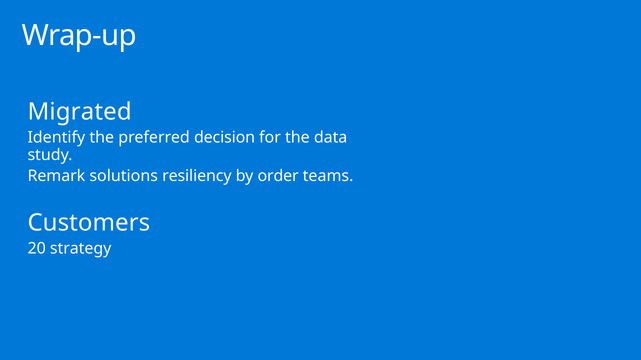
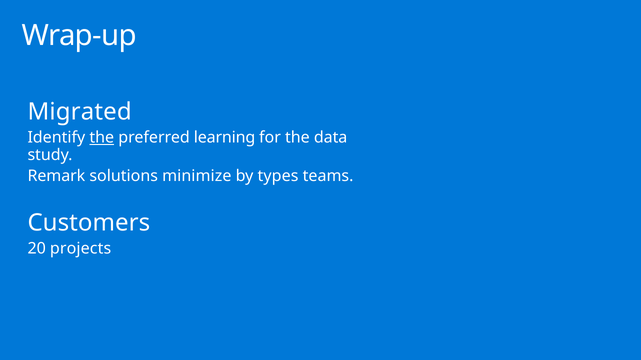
the underline: none -> present (102, 138)
decision: decision -> learning (225, 138)
resiliency: resiliency -> minimize (197, 176)
order: order -> types (278, 176)
strategy: strategy -> projects (81, 249)
